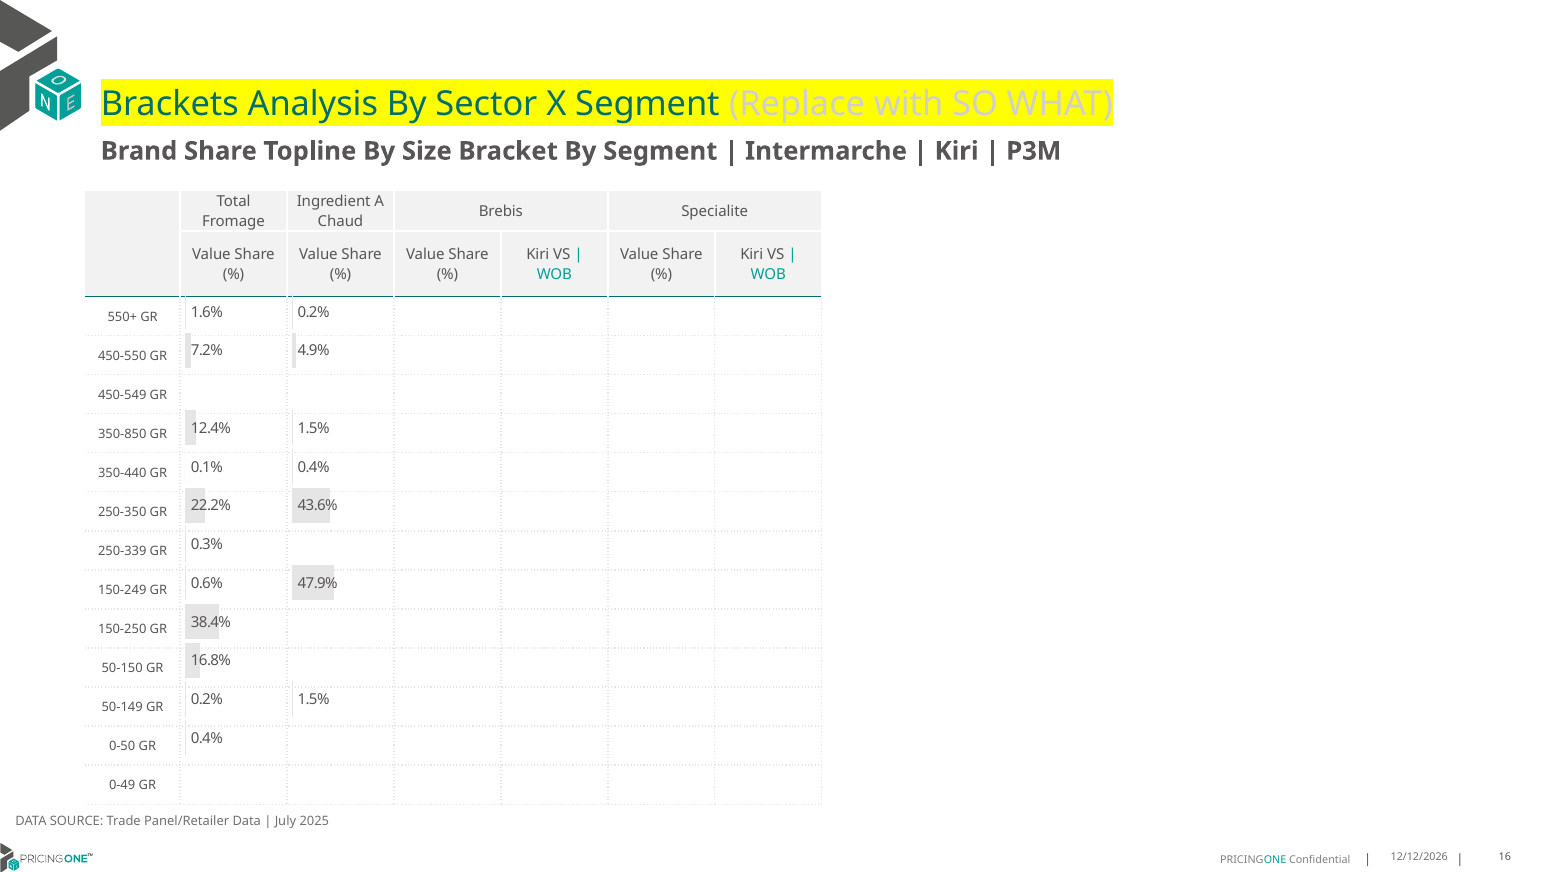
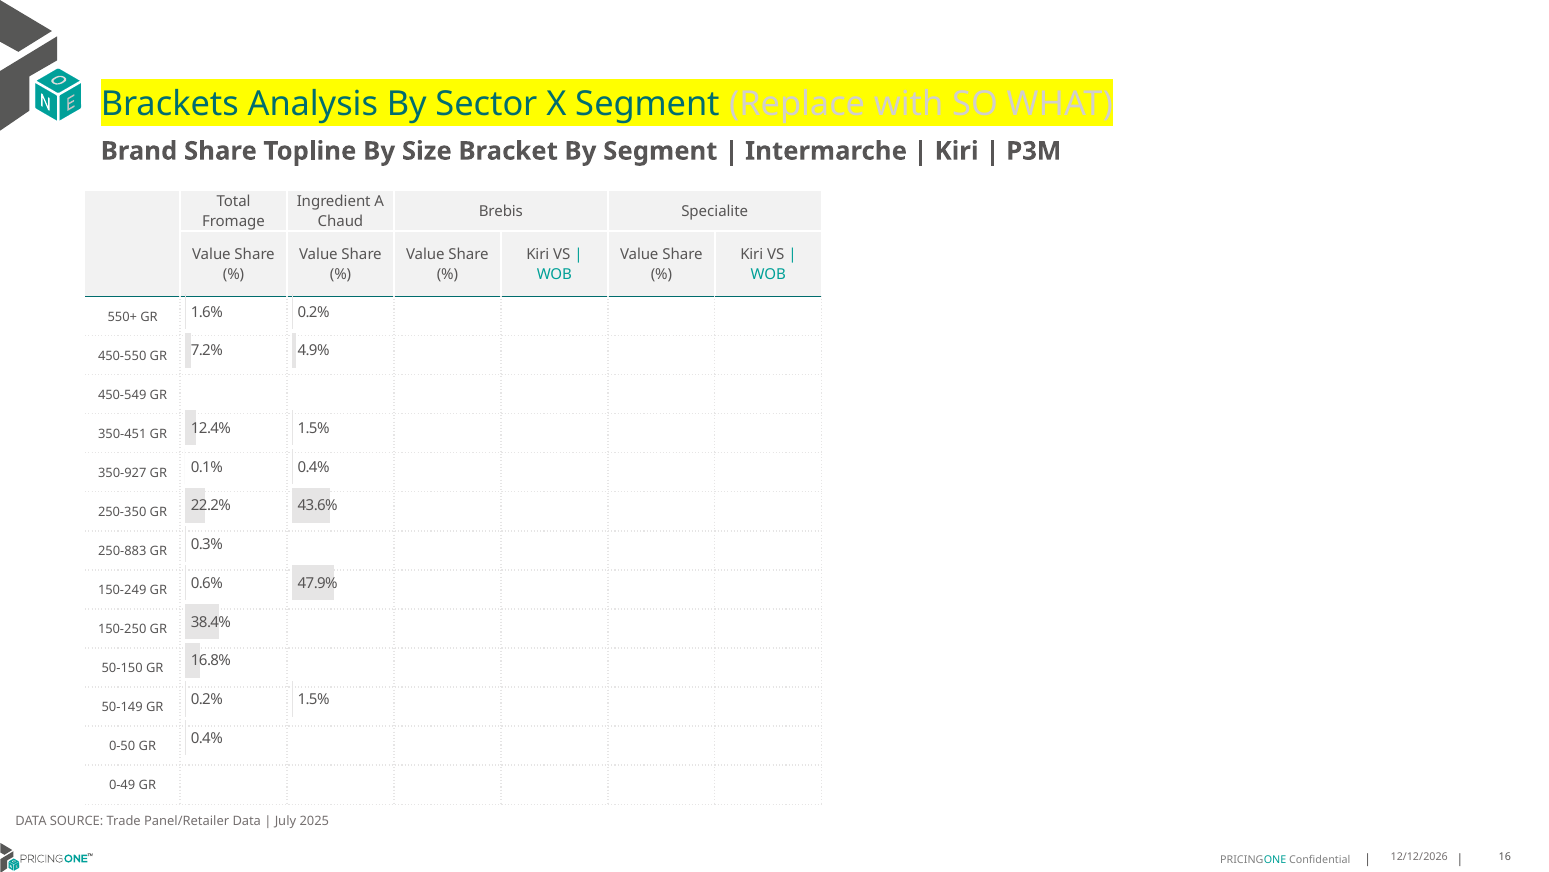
350-850: 350-850 -> 350-451 (122, 434)
350-440: 350-440 -> 350-927 (122, 473)
250-339: 250-339 -> 250-883 (122, 551)
